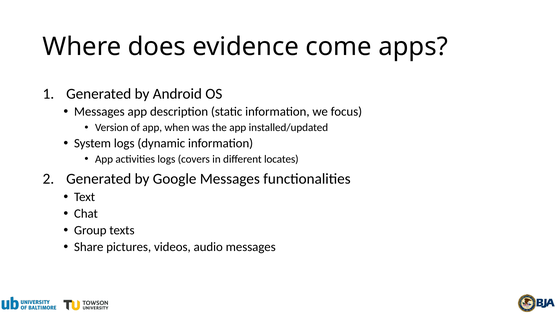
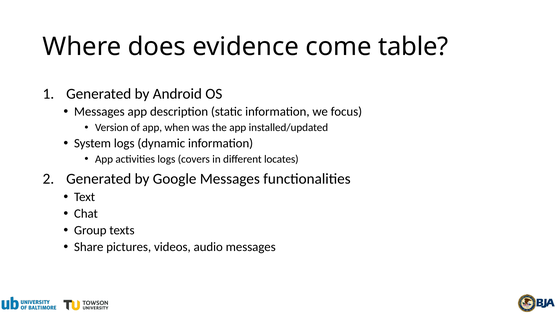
apps: apps -> table (413, 47)
